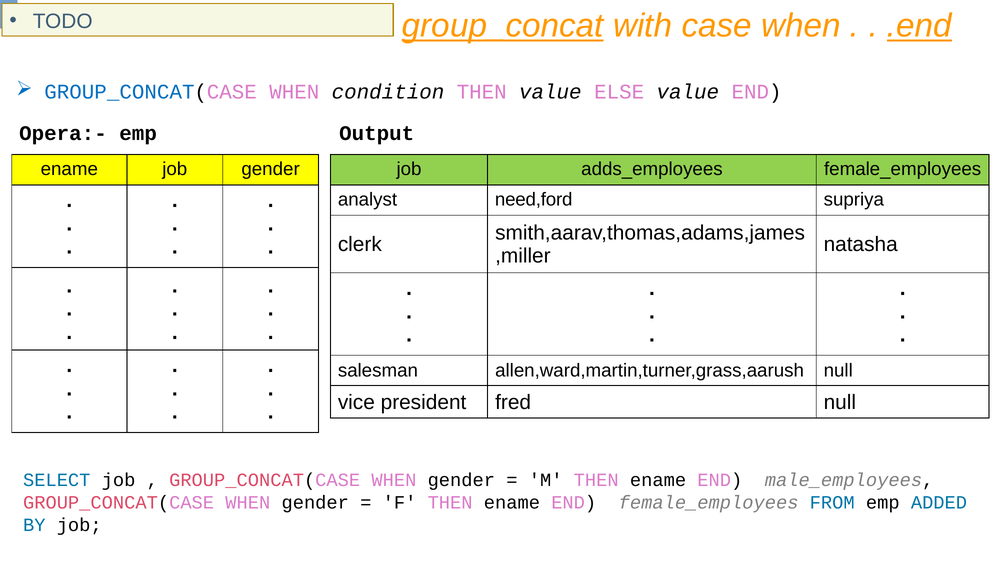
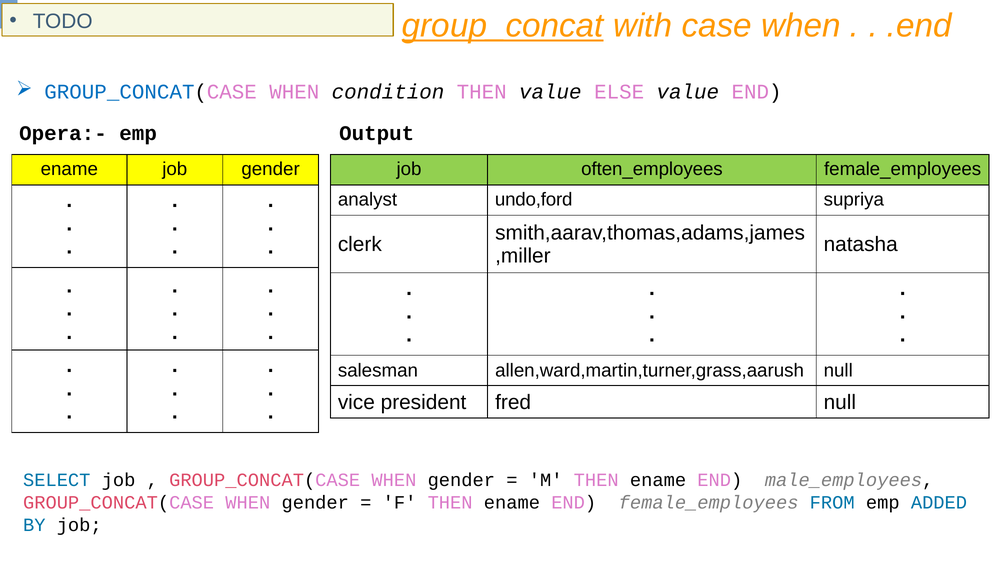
.end underline: present -> none (919, 26)
adds_employees: adds_employees -> often_employees (652, 169)
need,ford: need,ford -> undo,ford (534, 199)
